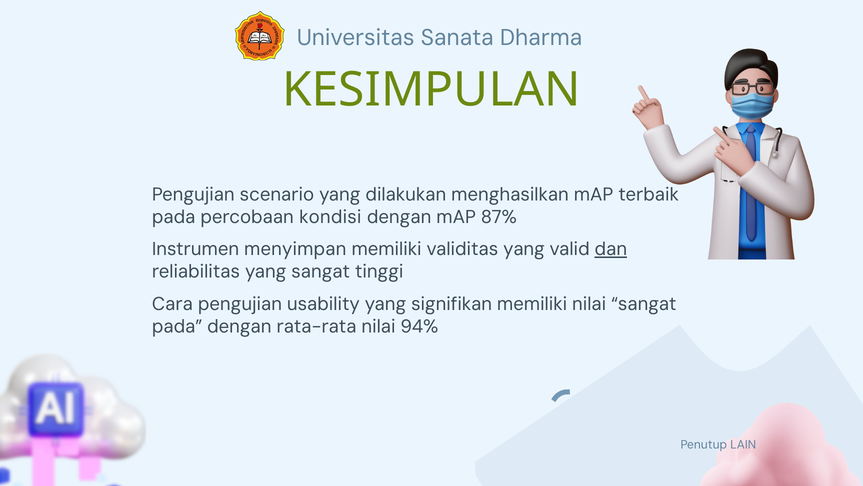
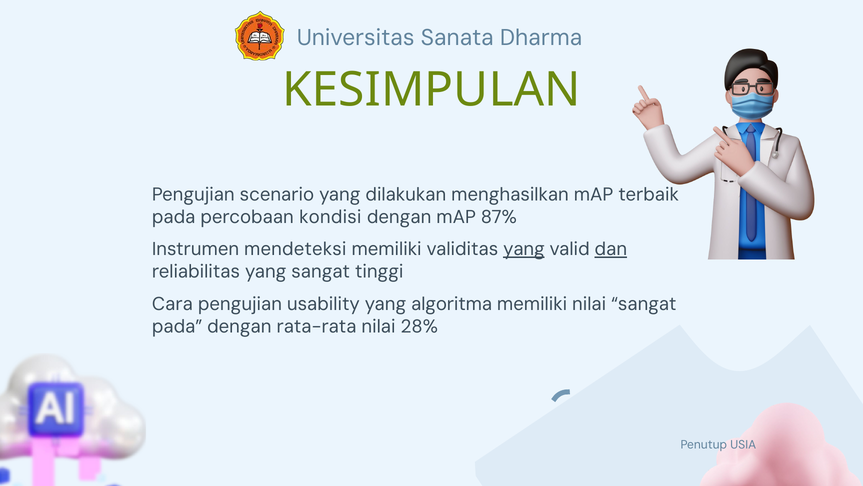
menyimpan: menyimpan -> mendeteksi (295, 249)
yang underline: none -> present (524, 249)
signifikan: signifikan -> algoritma (452, 304)
94%: 94% -> 28% (419, 326)
LAIN: LAIN -> USIA (743, 444)
